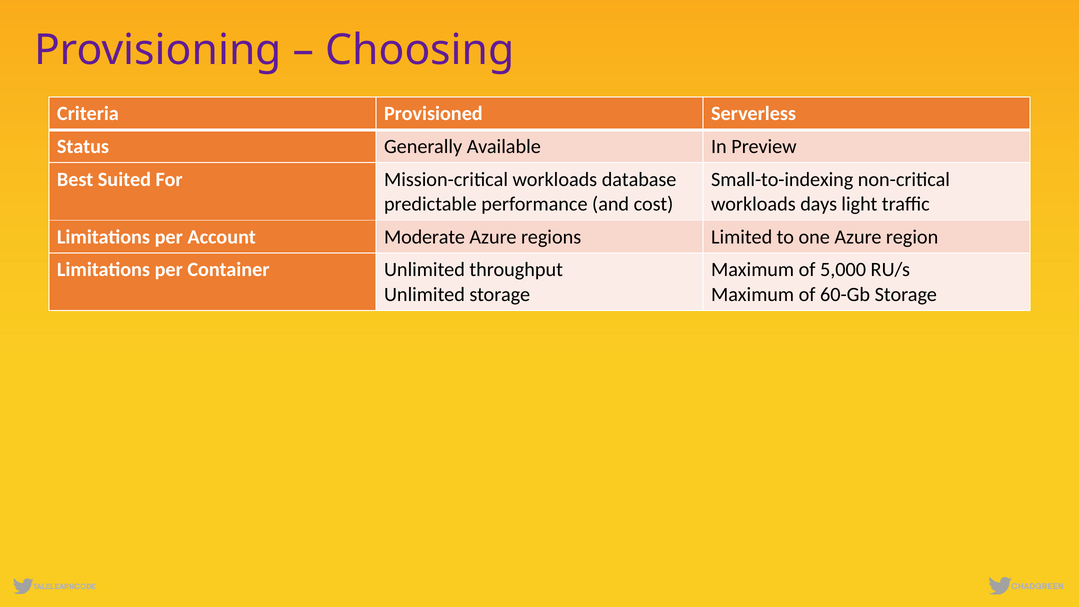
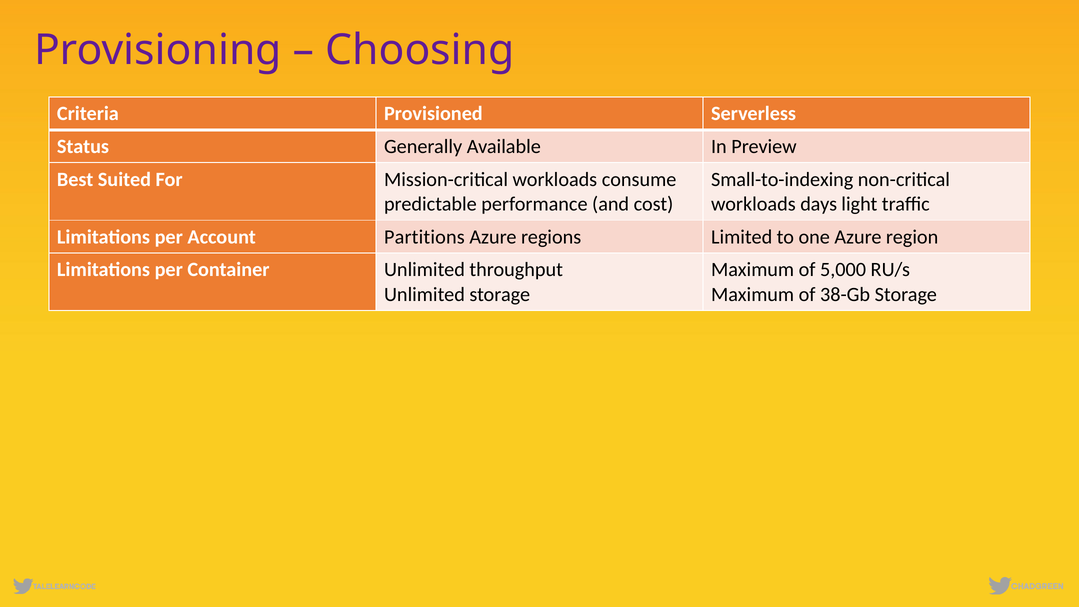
database: database -> consume (639, 179)
Moderate: Moderate -> Partitions (424, 237)
60-Gb: 60-Gb -> 38-Gb (845, 294)
